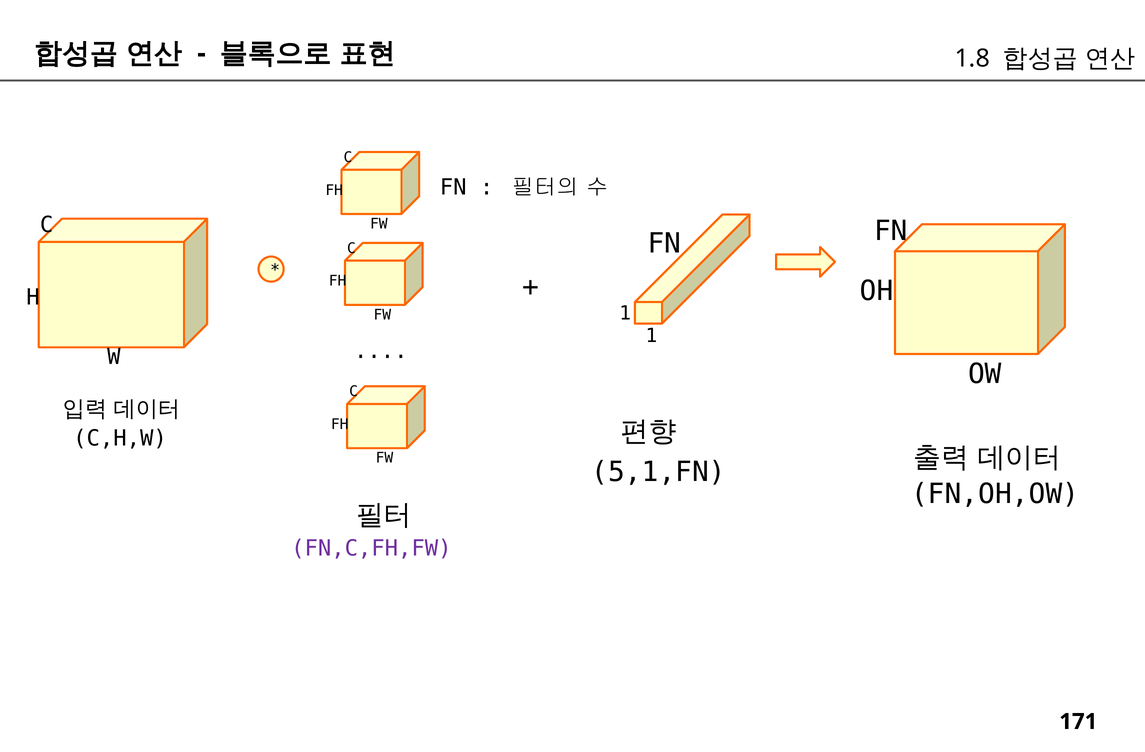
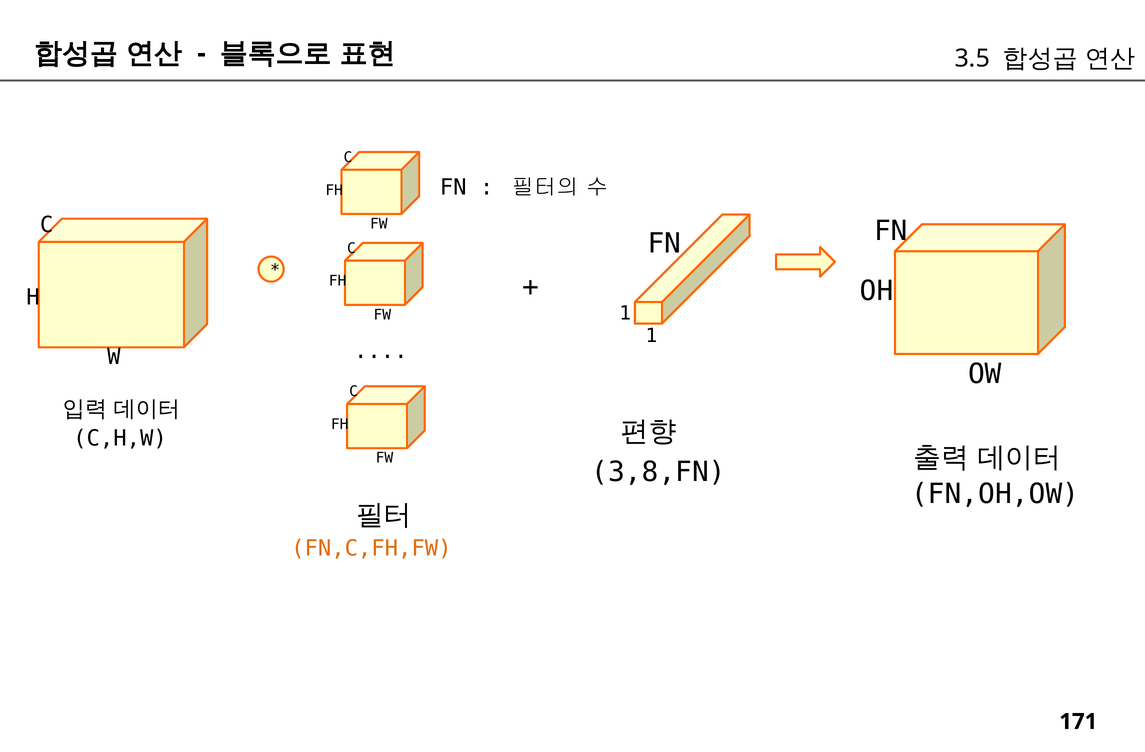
1.8: 1.8 -> 3.5 (972, 59)
5,1,FN: 5,1,FN -> 3,8,FN (659, 472)
FN,C,FH,FW colour: purple -> orange (371, 549)
